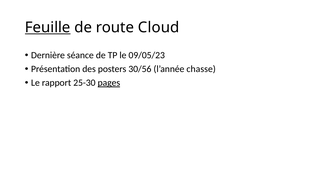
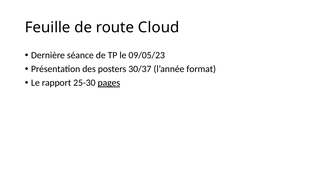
Feuille underline: present -> none (48, 27)
30/56: 30/56 -> 30/37 (140, 69)
chasse: chasse -> format (201, 69)
